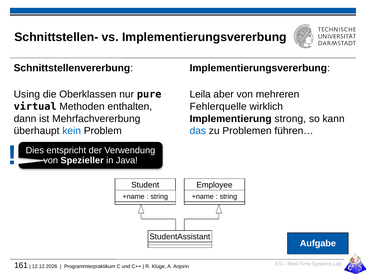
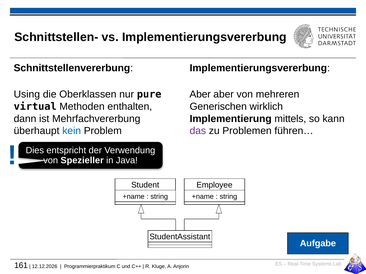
Leila: Leila -> Aber (200, 94)
Fehlerquelle: Fehlerquelle -> Generischen (218, 107)
strong: strong -> mittels (290, 119)
das colour: blue -> purple (198, 131)
